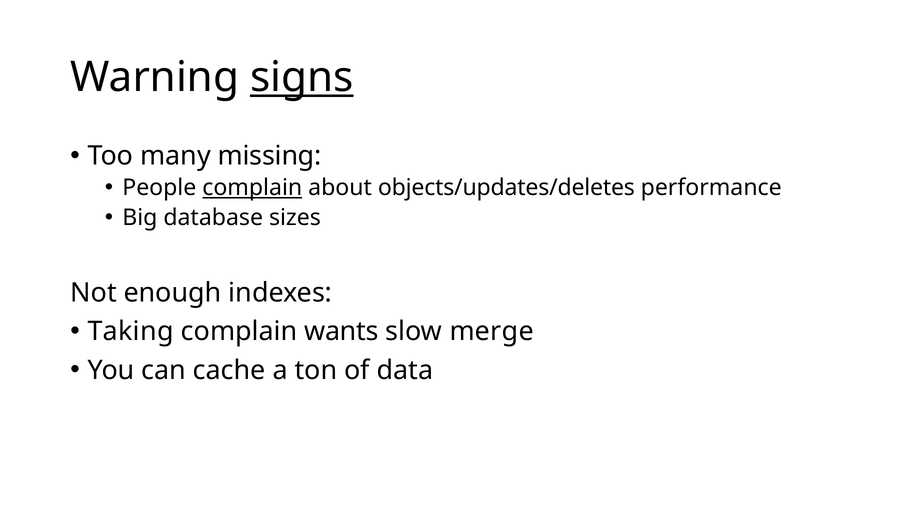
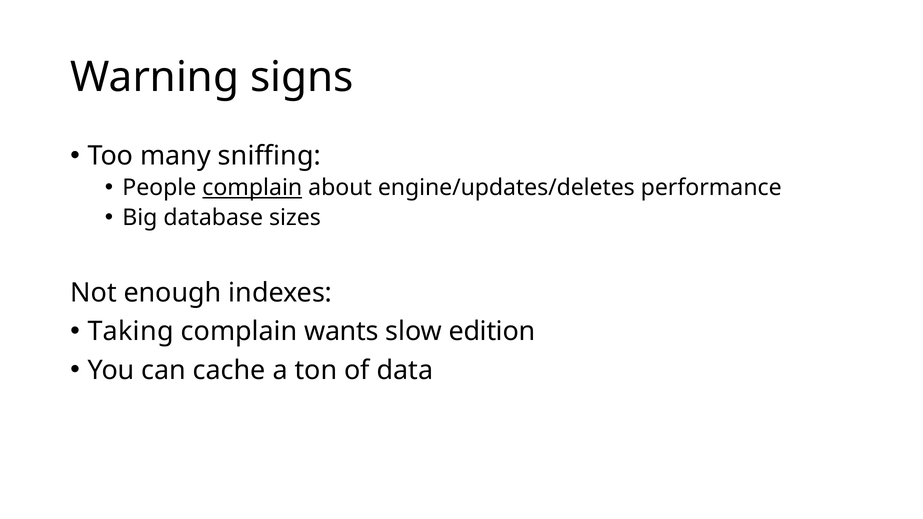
signs underline: present -> none (302, 78)
missing: missing -> sniffing (269, 156)
objects/updates/deletes: objects/updates/deletes -> engine/updates/deletes (506, 188)
merge: merge -> edition (492, 332)
